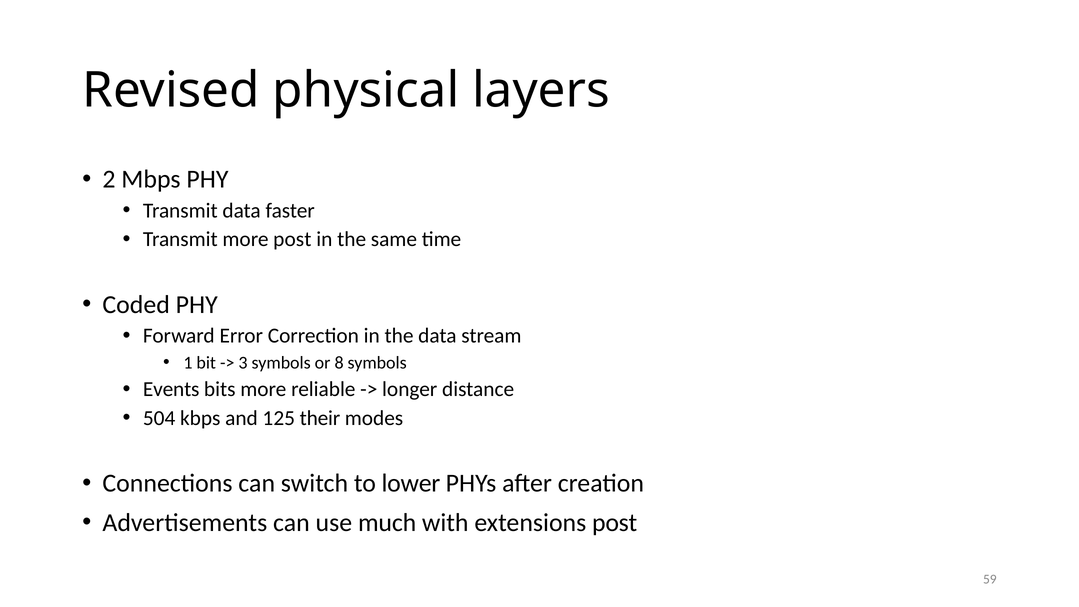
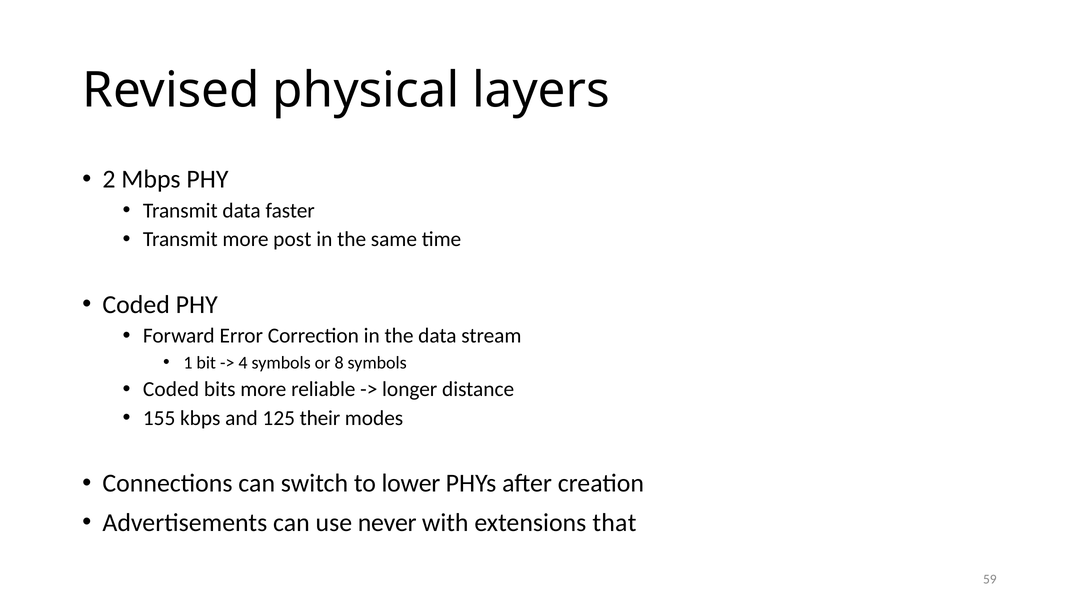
3: 3 -> 4 (243, 363)
Events: Events -> Coded (171, 389)
504: 504 -> 155 (159, 418)
much: much -> never (387, 523)
extensions post: post -> that (614, 523)
